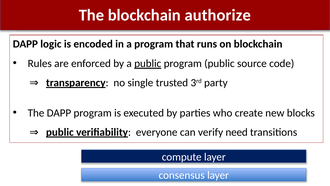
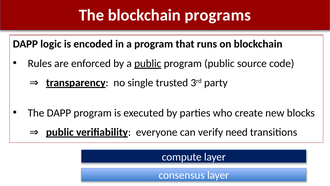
authorize: authorize -> programs (218, 15)
